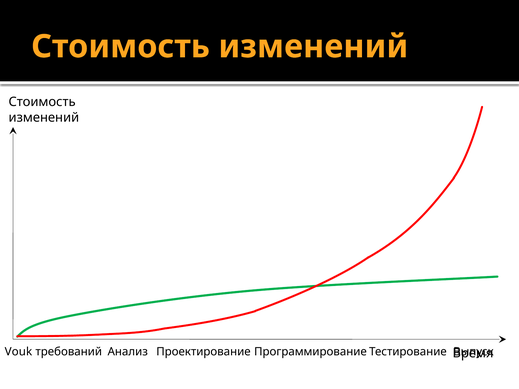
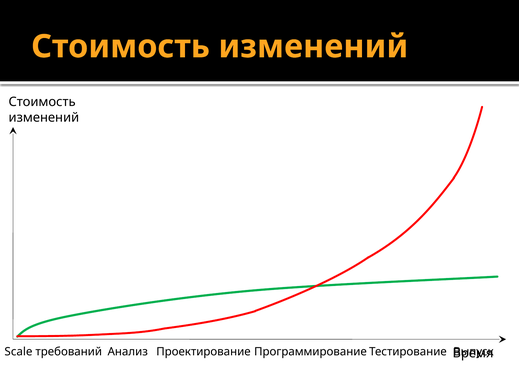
Vouk: Vouk -> Scale (18, 352)
